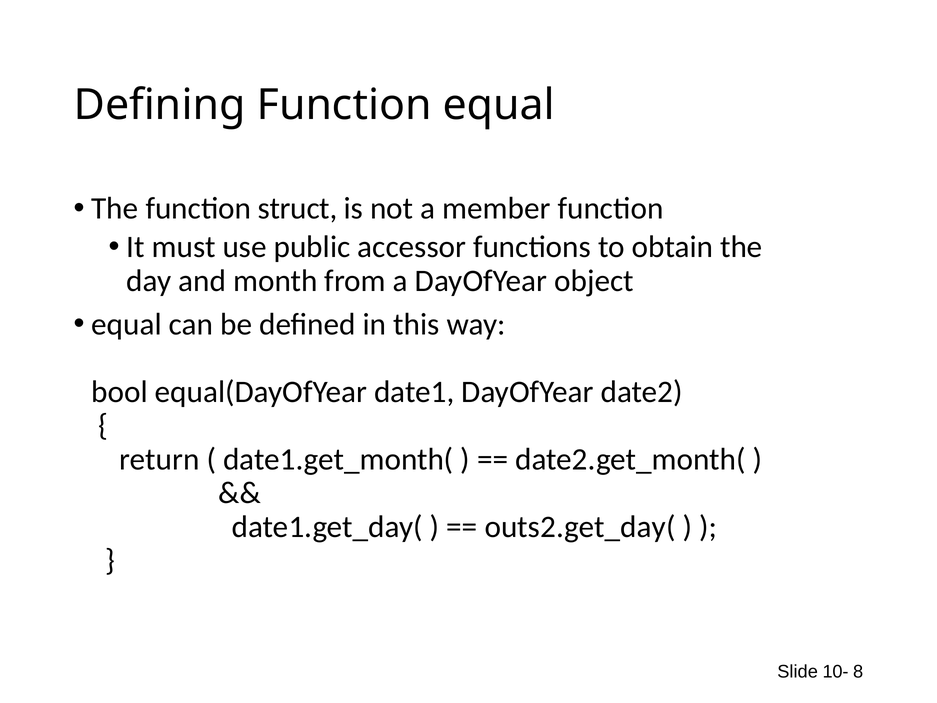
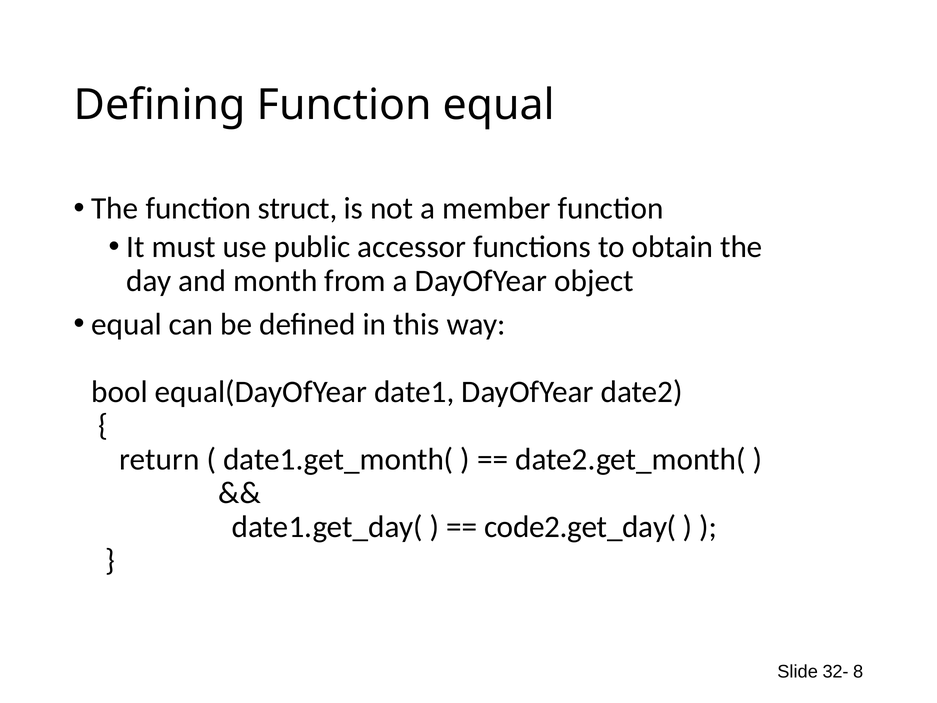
outs2.get_day(: outs2.get_day( -> code2.get_day( (580, 527)
10-: 10- -> 32- (836, 671)
